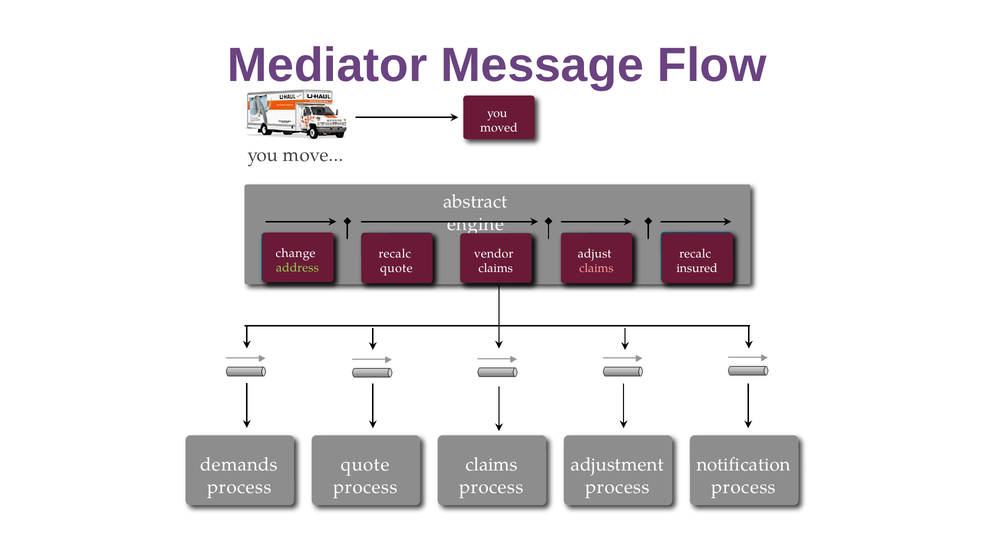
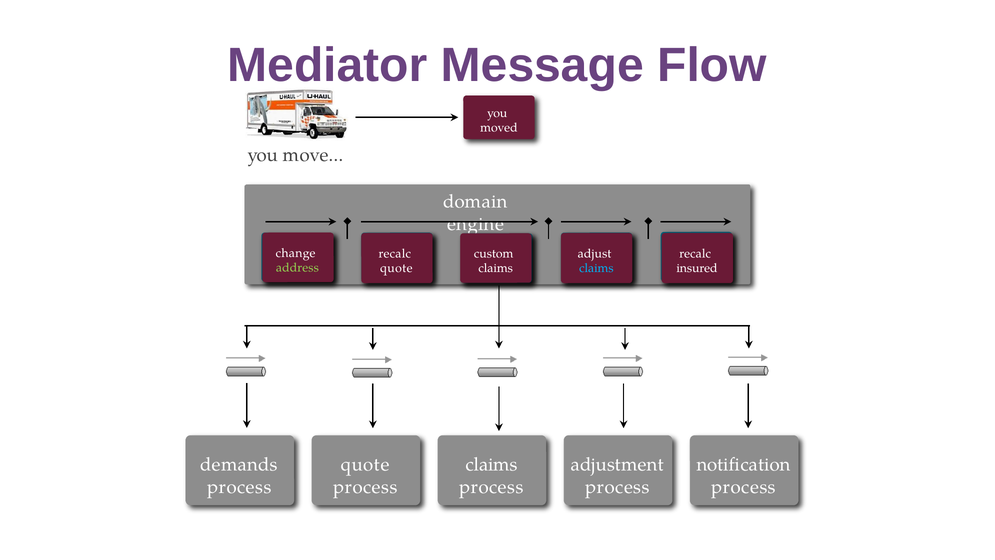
abstract: abstract -> domain (475, 202)
vendor: vendor -> custom (494, 254)
claims colour: pink -> light blue (596, 268)
